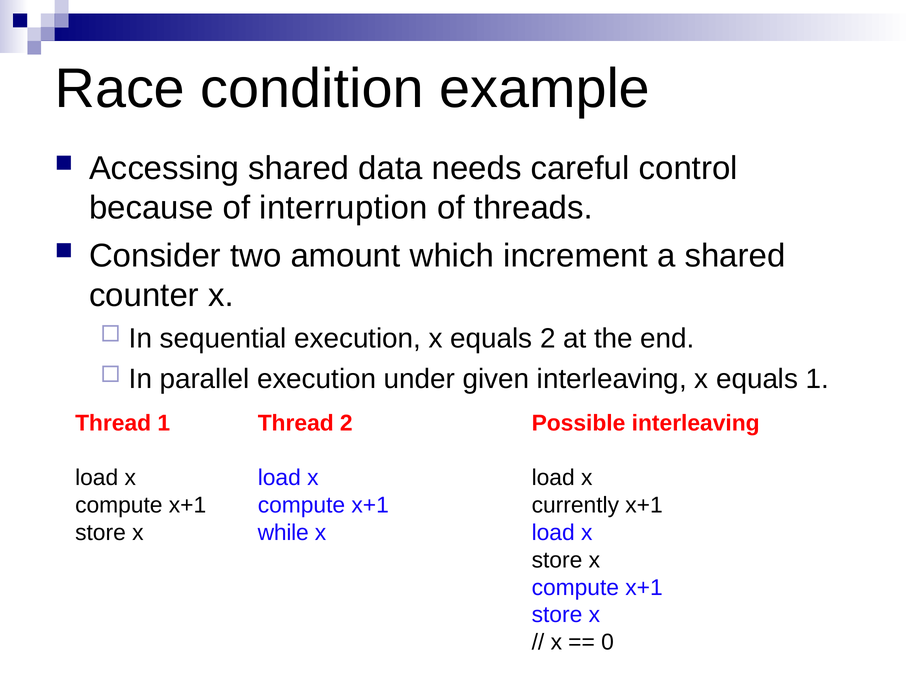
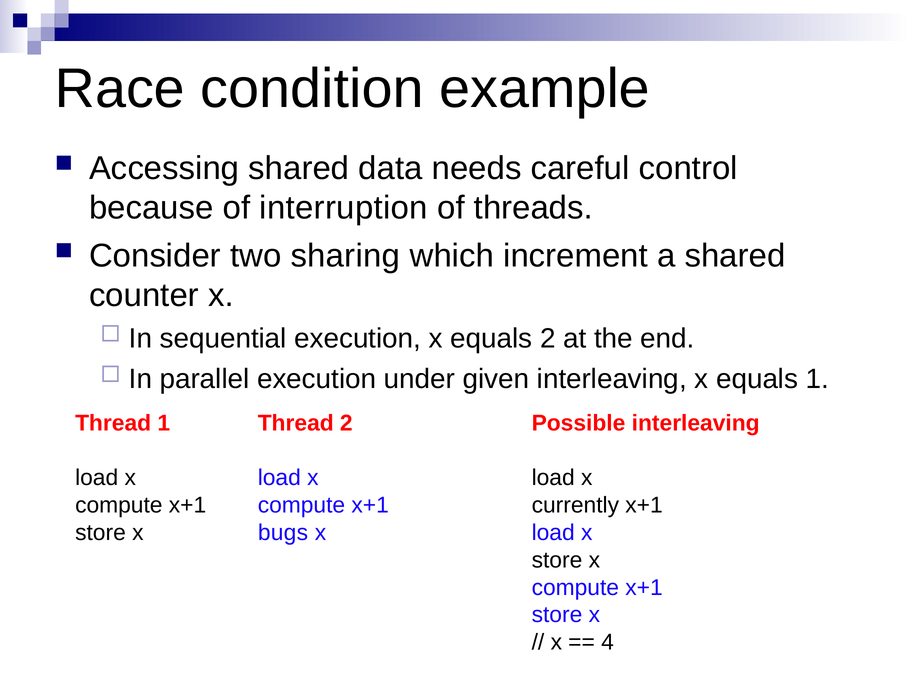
amount: amount -> sharing (345, 256)
while: while -> bugs (283, 533)
0: 0 -> 4 (608, 642)
